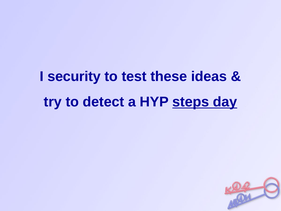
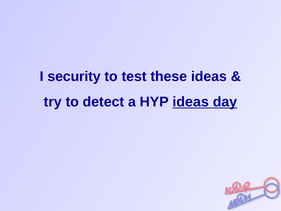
HYP steps: steps -> ideas (191, 102)
